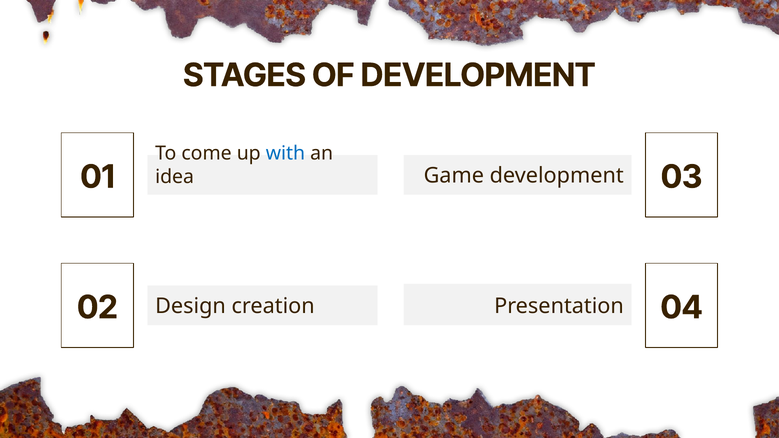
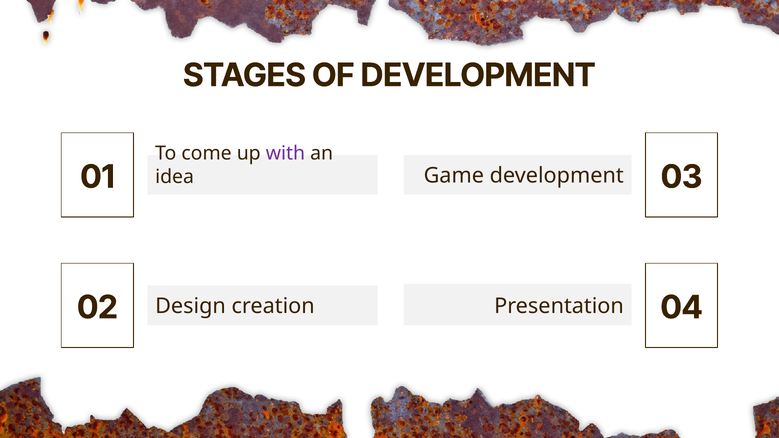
with colour: blue -> purple (285, 153)
